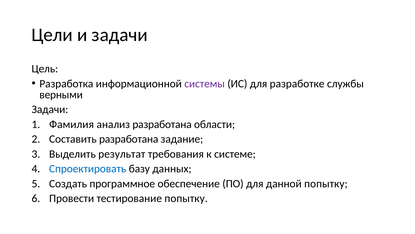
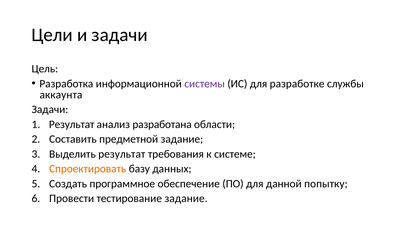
верными: верными -> аккаунта (61, 94)
Фамилия: Фамилия -> Результат (72, 124)
Составить разработана: разработана -> предметной (129, 139)
Спроектировать colour: blue -> orange (88, 168)
тестирование попытку: попытку -> задание (186, 198)
